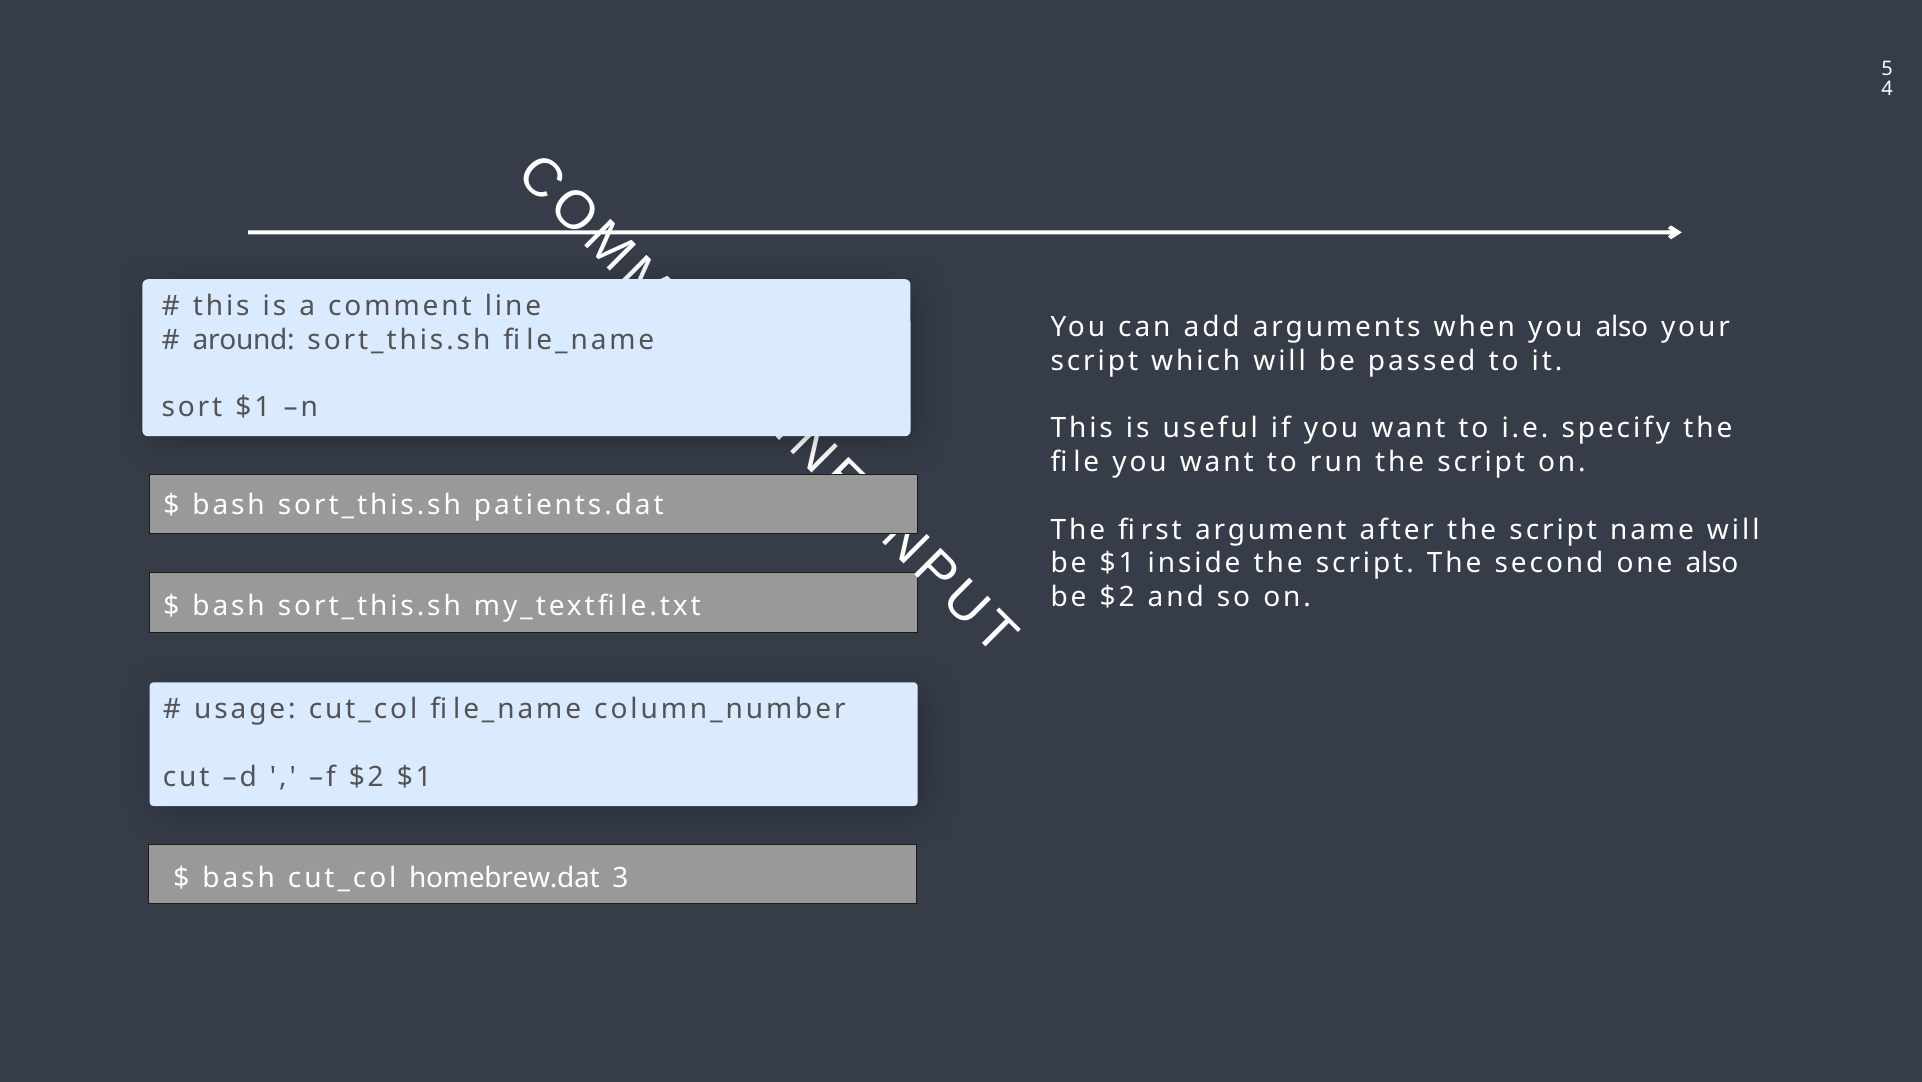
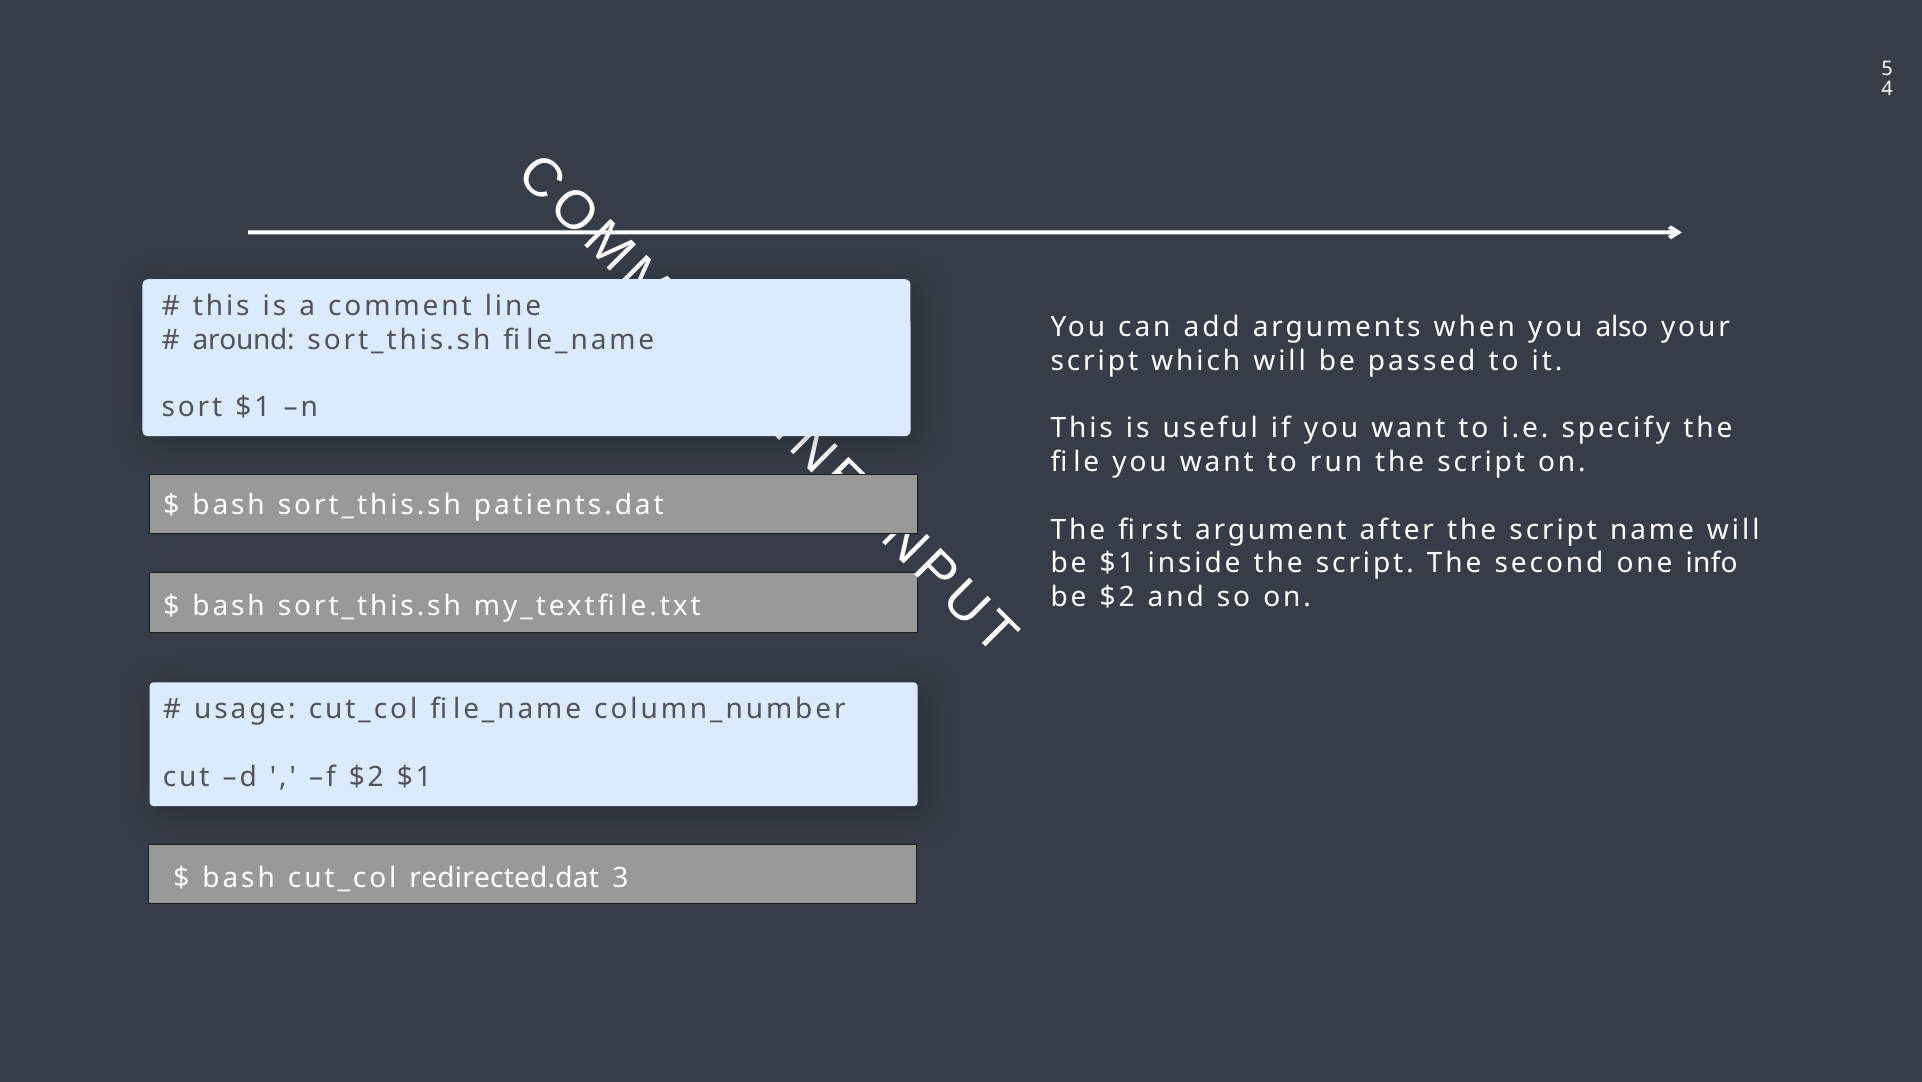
one also: also -> info (1712, 563)
homebrew.dat: homebrew.dat -> redirected.dat (504, 878)
